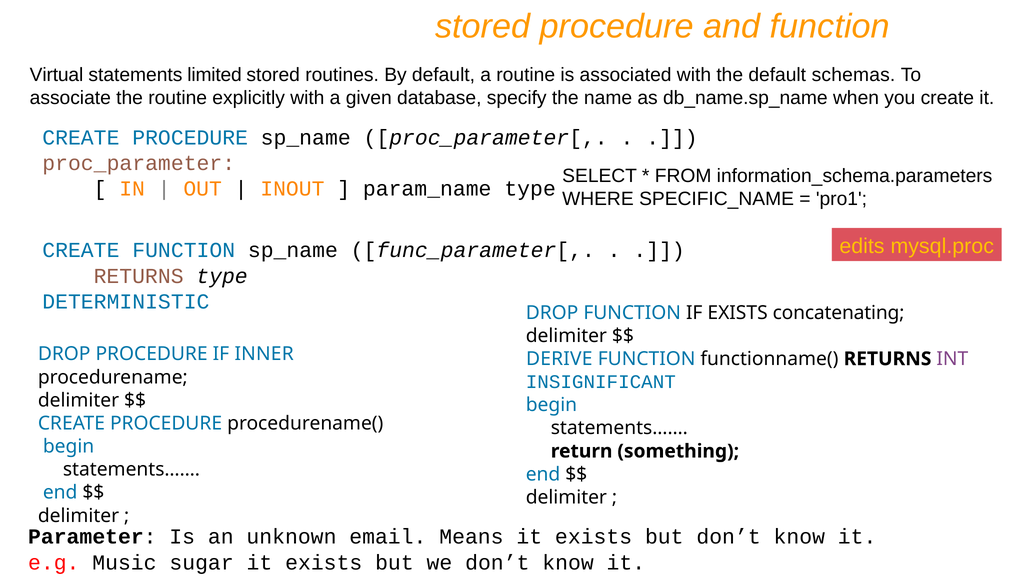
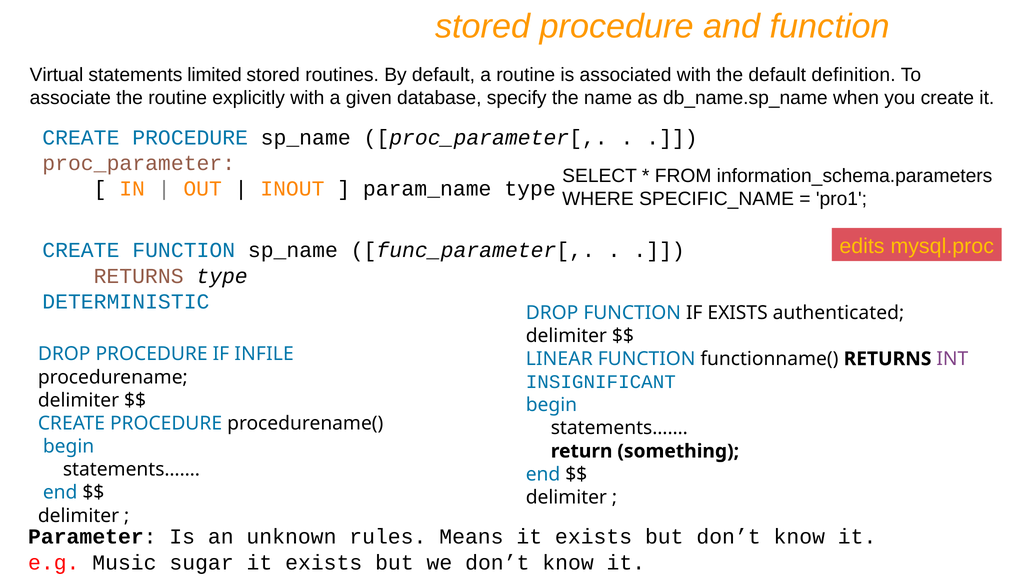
schemas: schemas -> definition (854, 75)
concatenating: concatenating -> authenticated (838, 313)
INNER: INNER -> INFILE (264, 354)
DERIVE: DERIVE -> LINEAR (559, 359)
email: email -> rules (388, 537)
